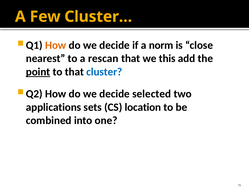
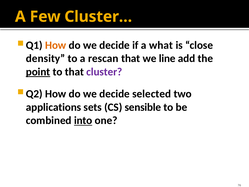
norm: norm -> what (161, 45)
nearest: nearest -> density (46, 58)
this: this -> line (167, 58)
cluster colour: blue -> purple (104, 72)
location: location -> sensible (143, 107)
into underline: none -> present (83, 120)
